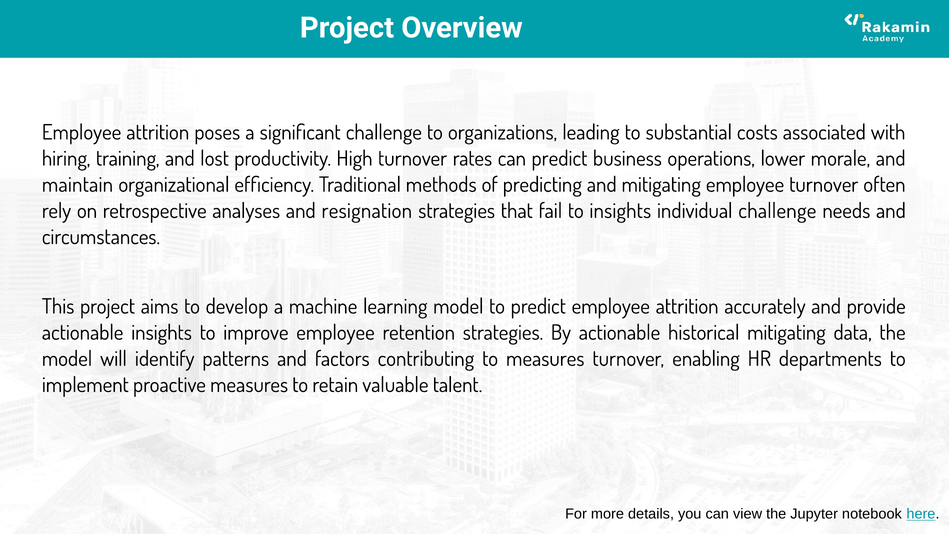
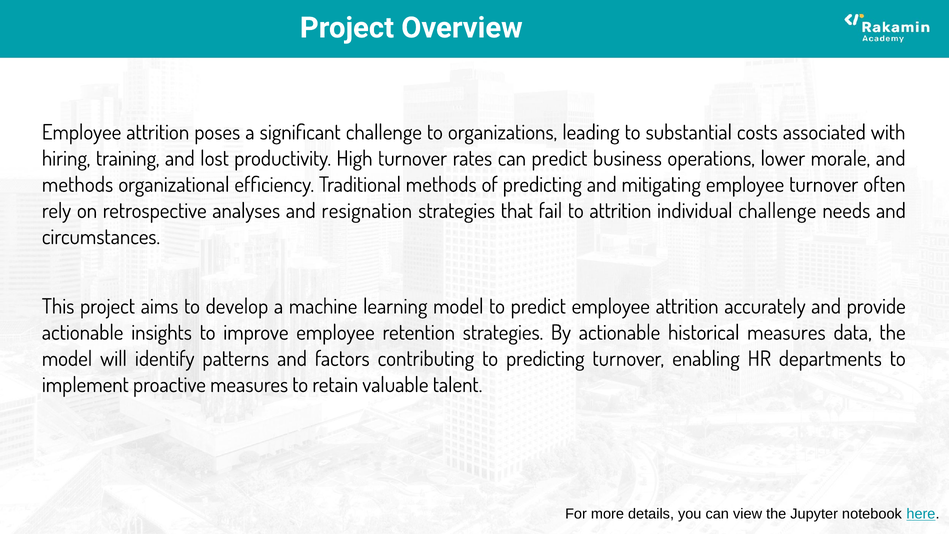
maintain: maintain -> methods (78, 185)
to insights: insights -> attrition (620, 211)
historical mitigating: mitigating -> measures (786, 333)
to measures: measures -> predicting (545, 359)
